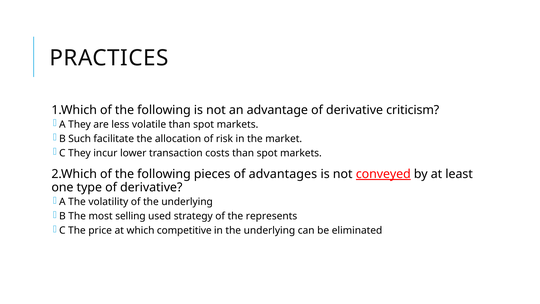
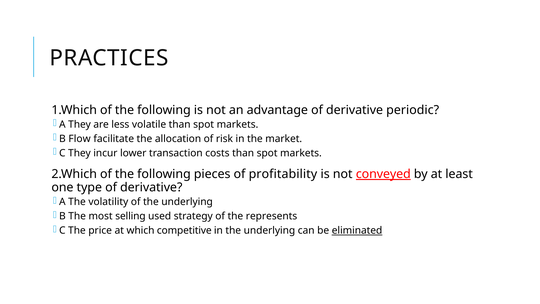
criticism: criticism -> periodic (413, 110)
Such: Such -> Flow (80, 139)
advantages: advantages -> profitability (283, 174)
eliminated underline: none -> present (357, 230)
